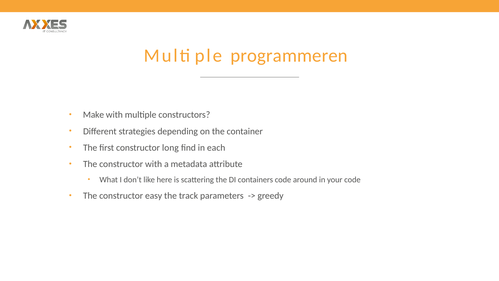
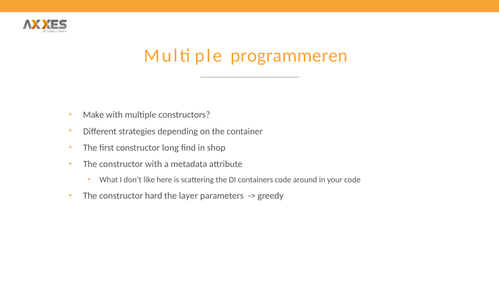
each: each -> shop (216, 148)
easy: easy -> hard (154, 196)
track: track -> layer (188, 196)
